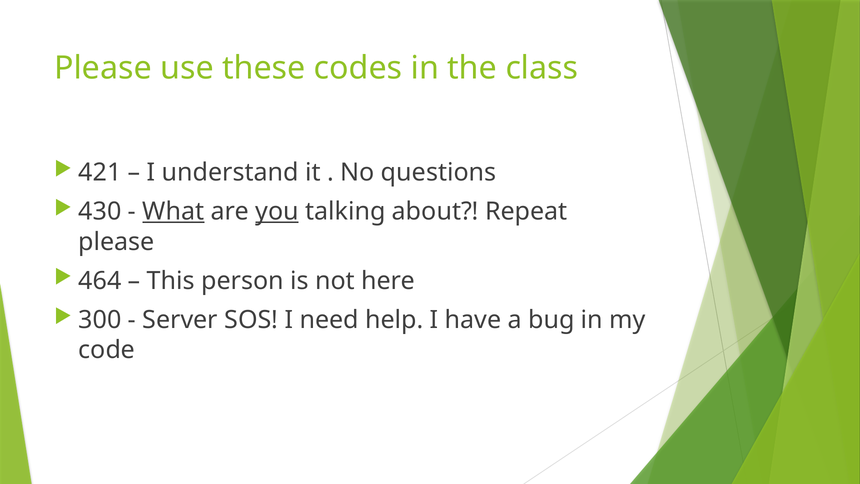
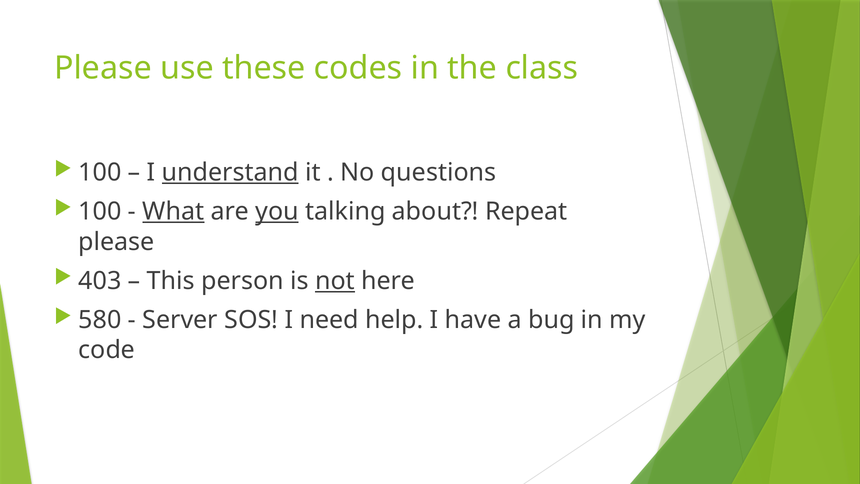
421: 421 -> 100 (100, 172)
understand underline: none -> present (230, 172)
430: 430 -> 100 (100, 212)
464: 464 -> 403 (100, 281)
not underline: none -> present (335, 281)
300: 300 -> 580 (100, 320)
